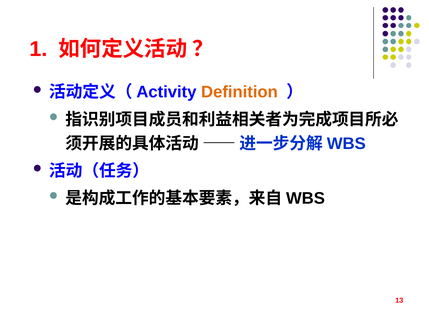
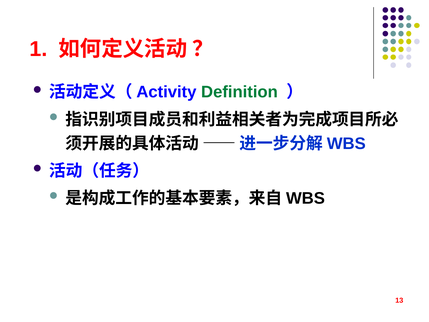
Definition colour: orange -> green (239, 92)
